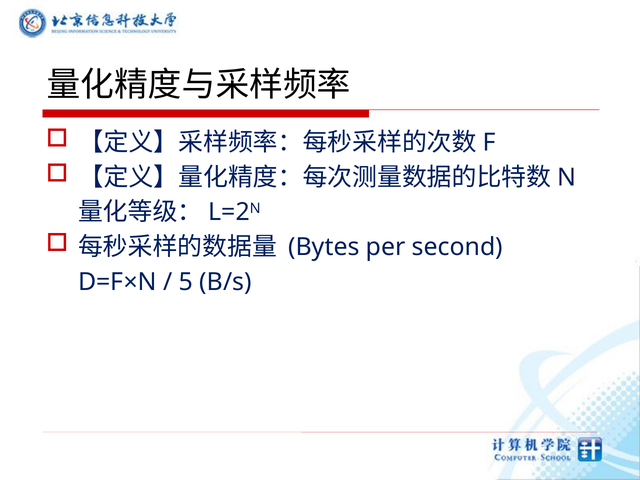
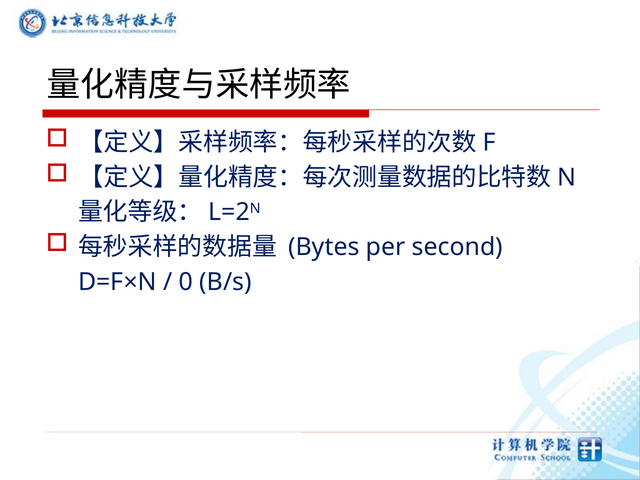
5: 5 -> 0 (186, 282)
